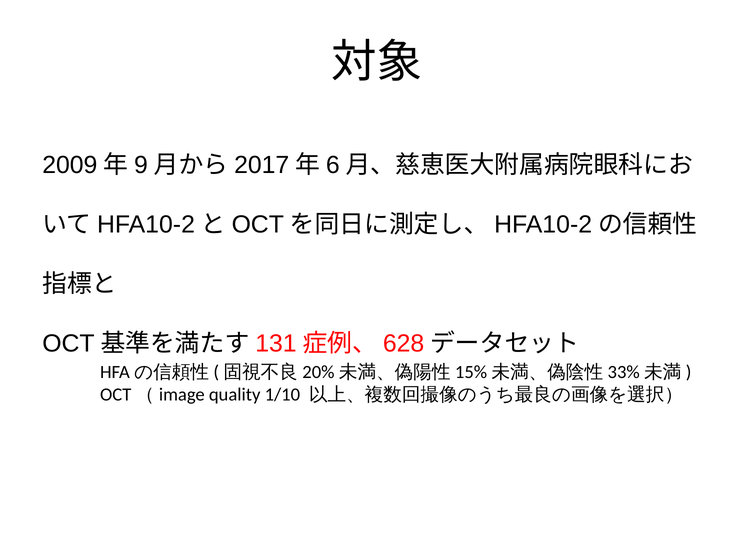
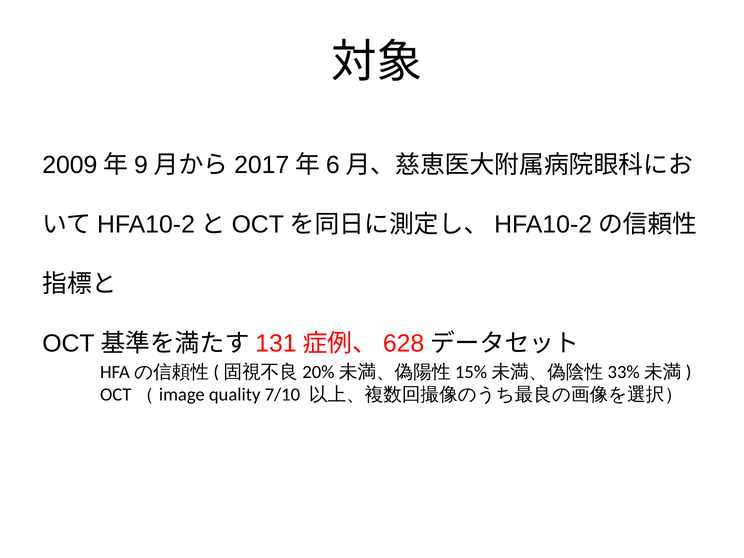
1/10: 1/10 -> 7/10 (282, 394)
